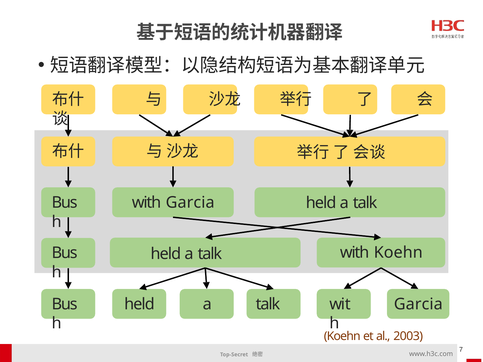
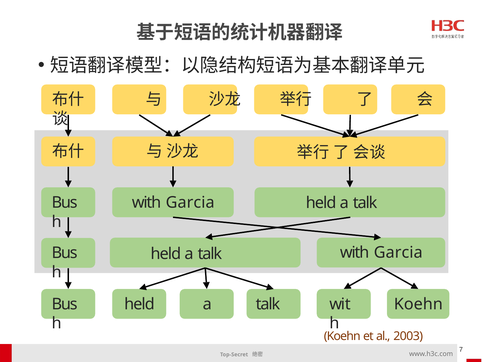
Koehn: Koehn -> Garcia (398, 253)
Garcia: Garcia -> Koehn (418, 304)
